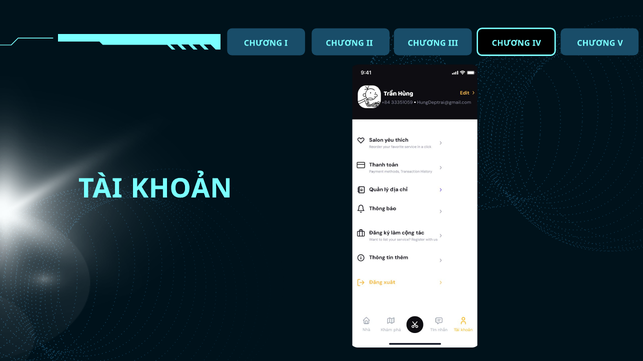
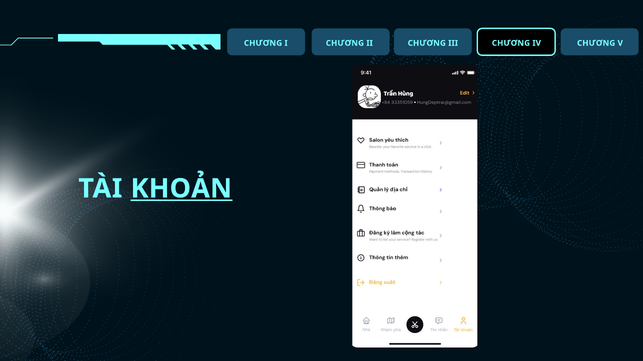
KHOẢN underline: none -> present (181, 189)
